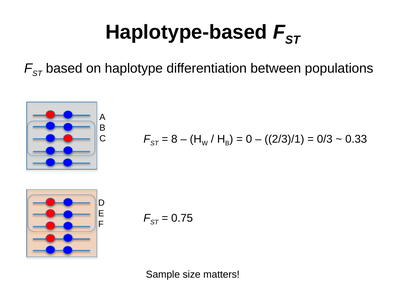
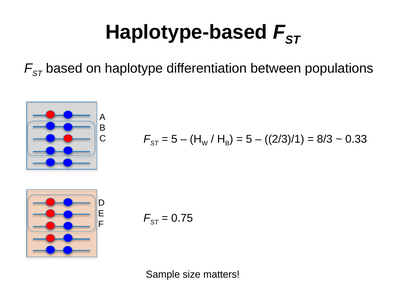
8: 8 -> 5 (174, 139)
0: 0 -> 5 (249, 139)
0/3: 0/3 -> 8/3 (325, 139)
